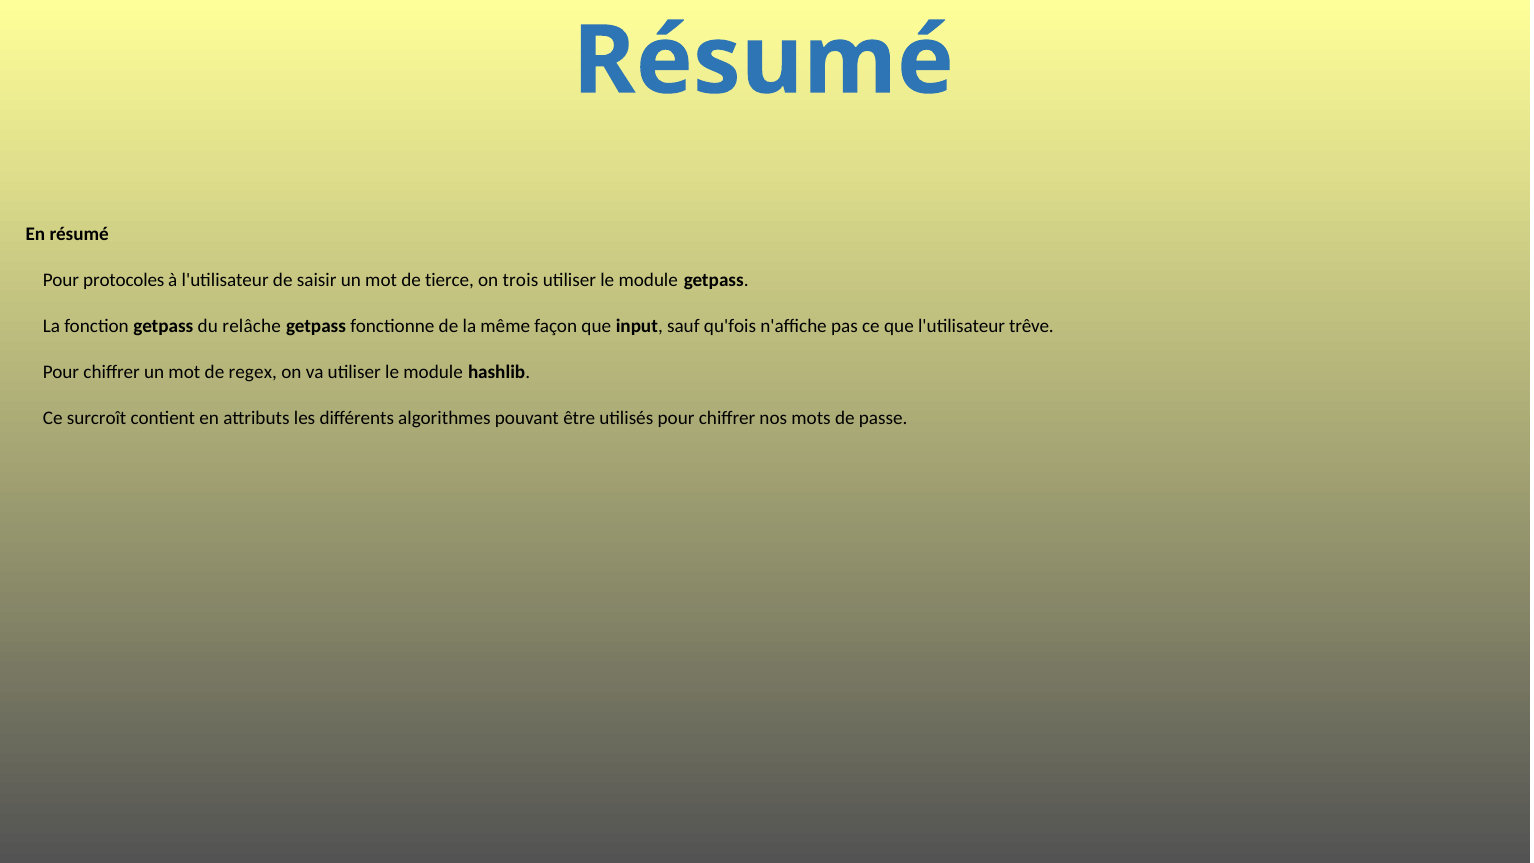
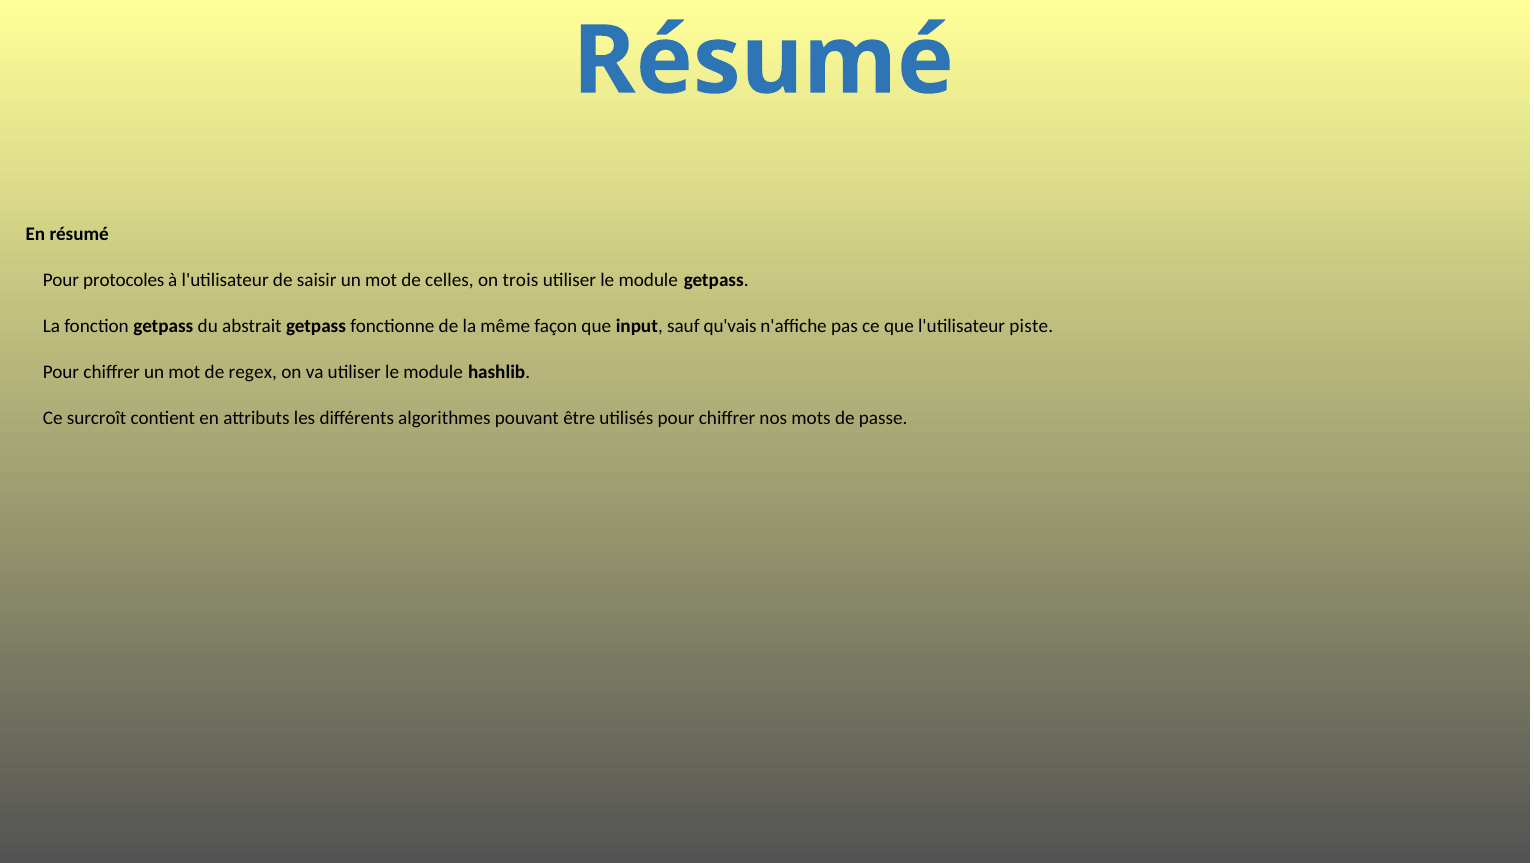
tierce: tierce -> celles (449, 280)
relâche: relâche -> abstrait (252, 326)
qu'fois: qu'fois -> qu'vais (730, 326)
trêve: trêve -> piste (1031, 326)
